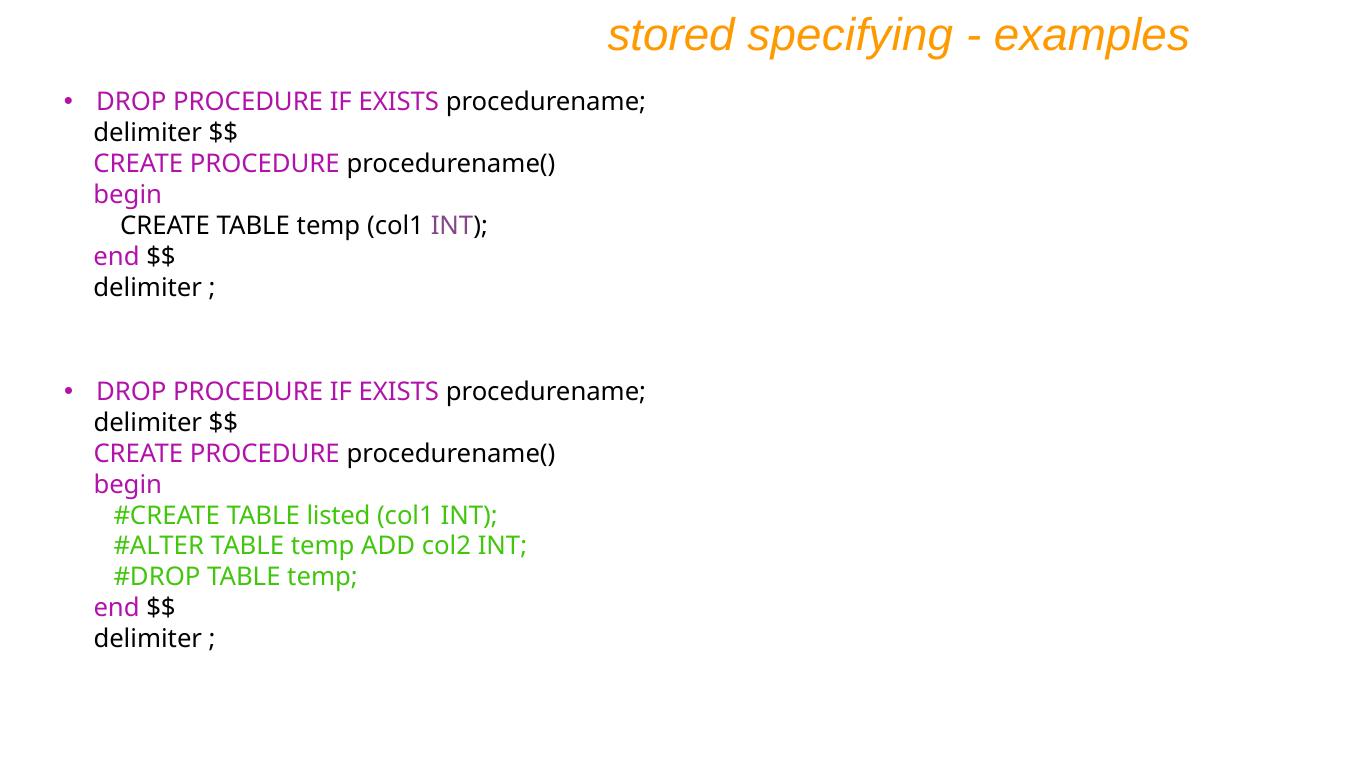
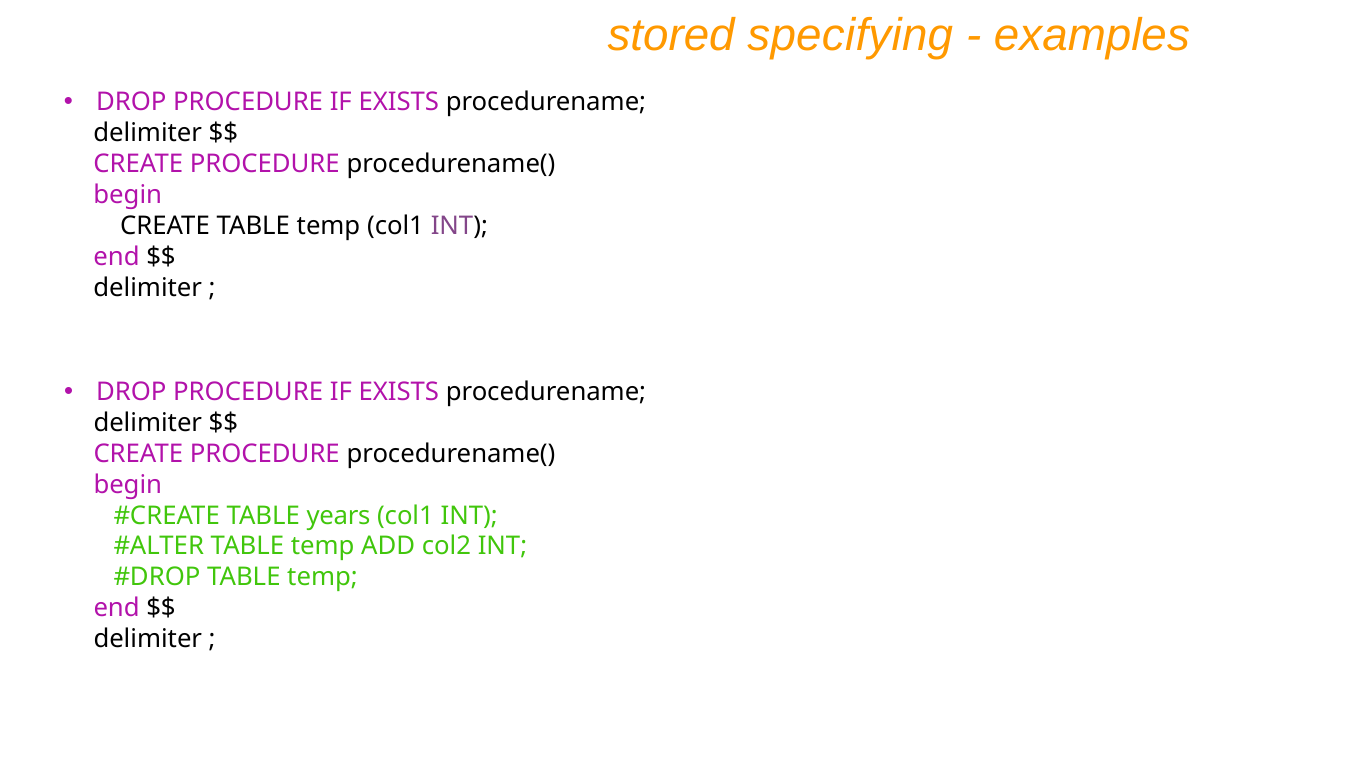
listed: listed -> years (339, 515)
